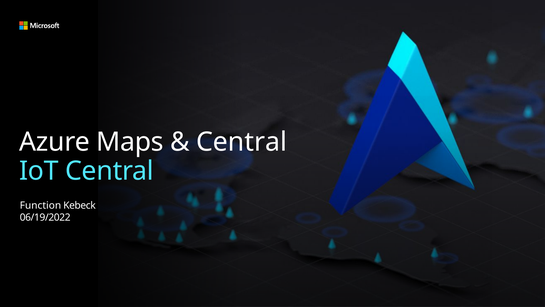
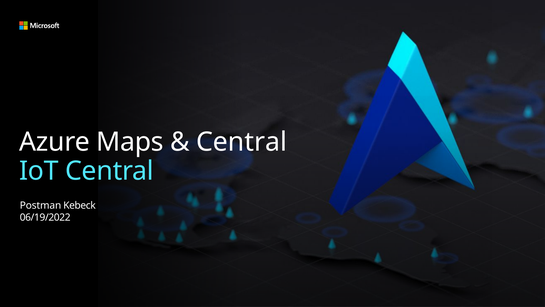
Function: Function -> Postman (41, 205)
